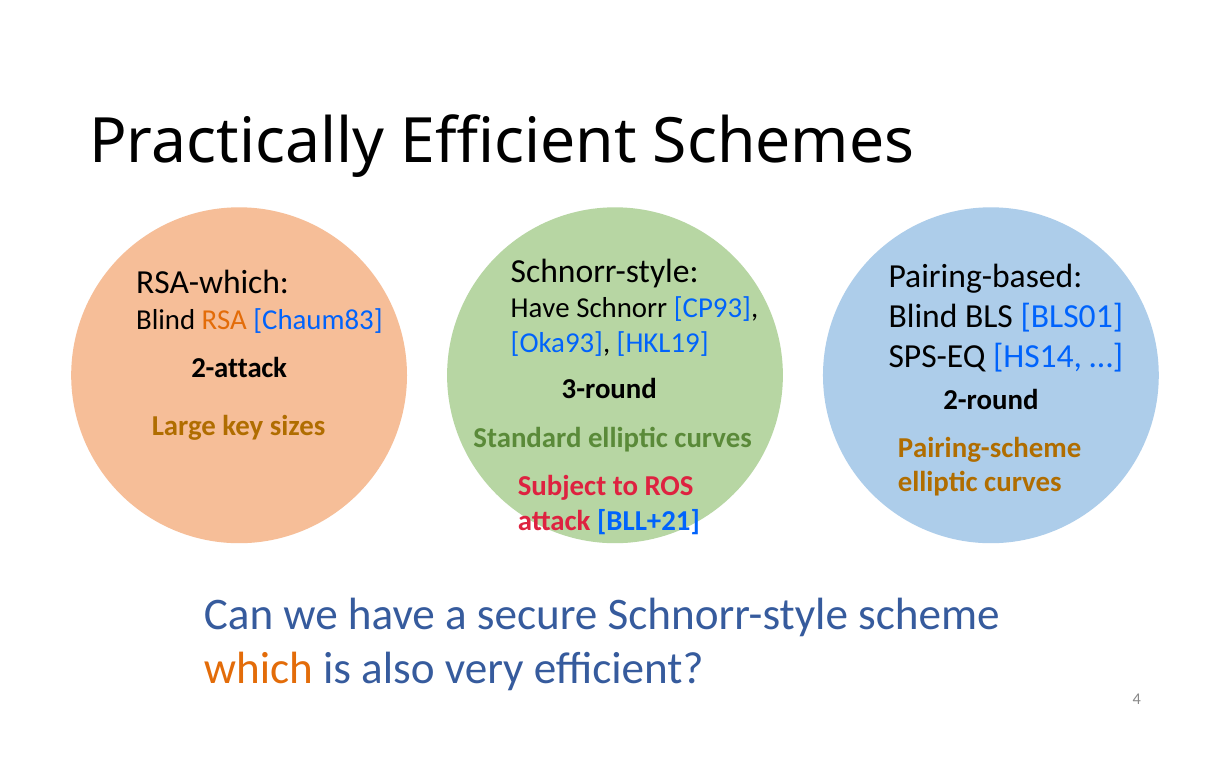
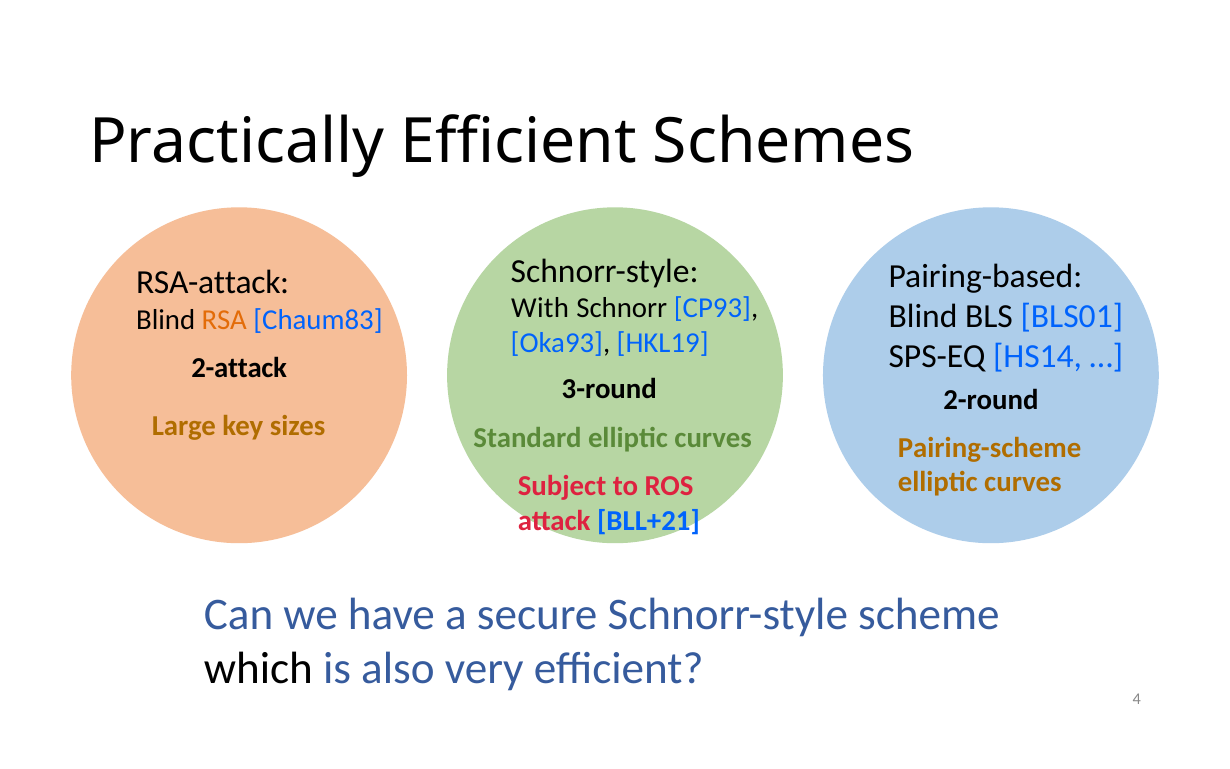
RSA-which: RSA-which -> RSA-attack (213, 282)
Have: Have -> With (540, 308)
which colour: orange -> black (258, 669)
